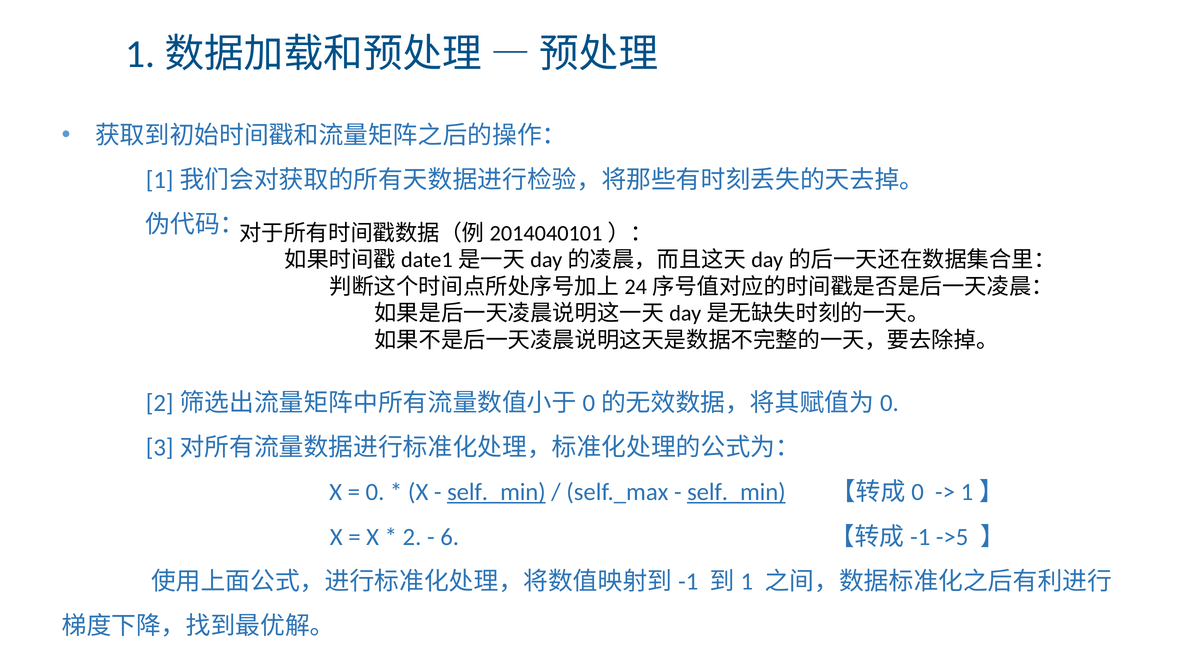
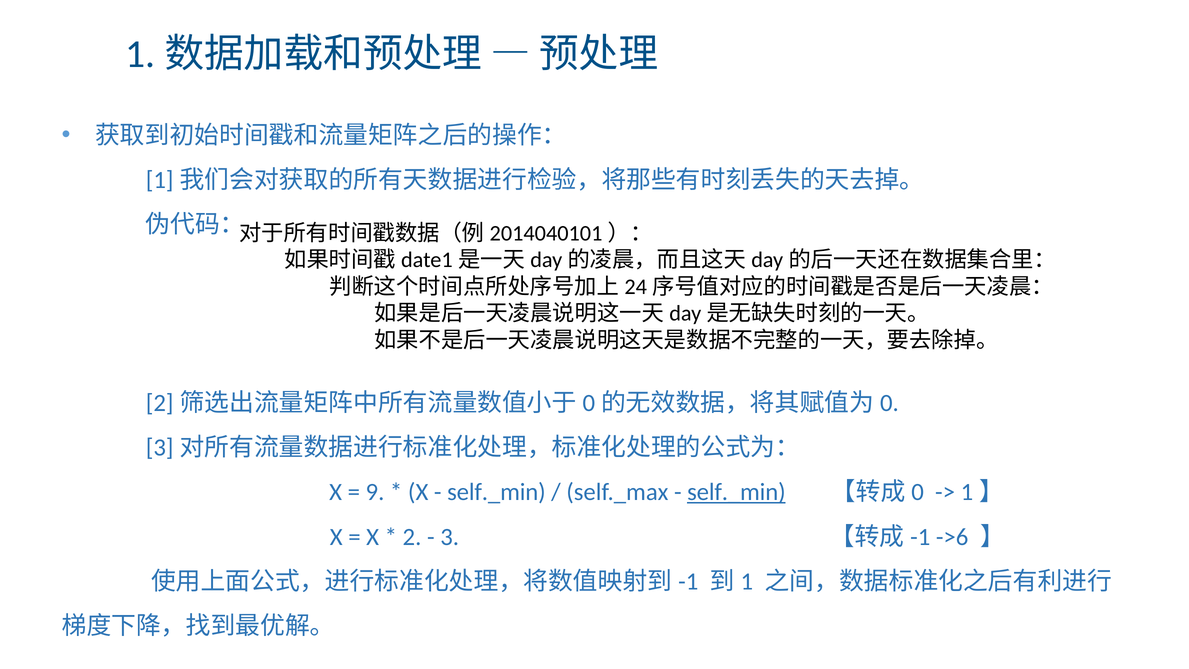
0: 0 -> 9 (375, 492)
self._min underline: present -> none (496, 492)
6: 6 -> 3 (450, 537)
->5: ->5 -> ->6 (952, 537)
